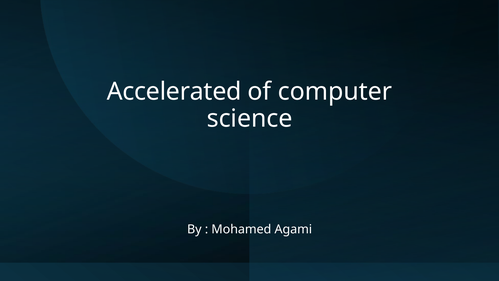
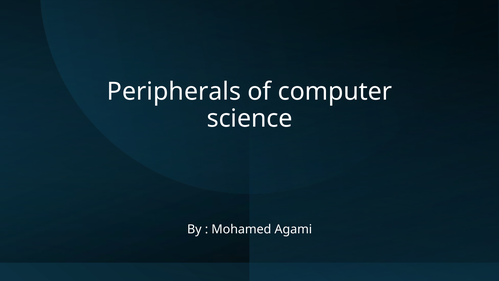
Accelerated: Accelerated -> Peripherals (174, 92)
